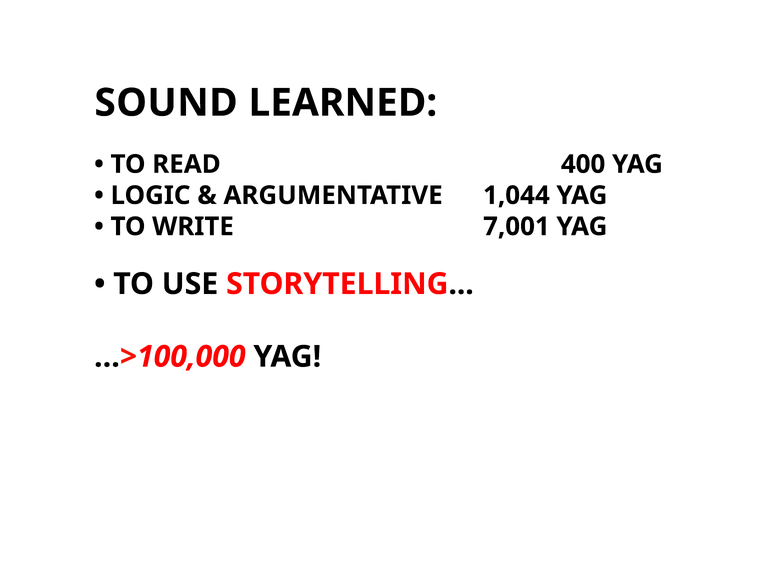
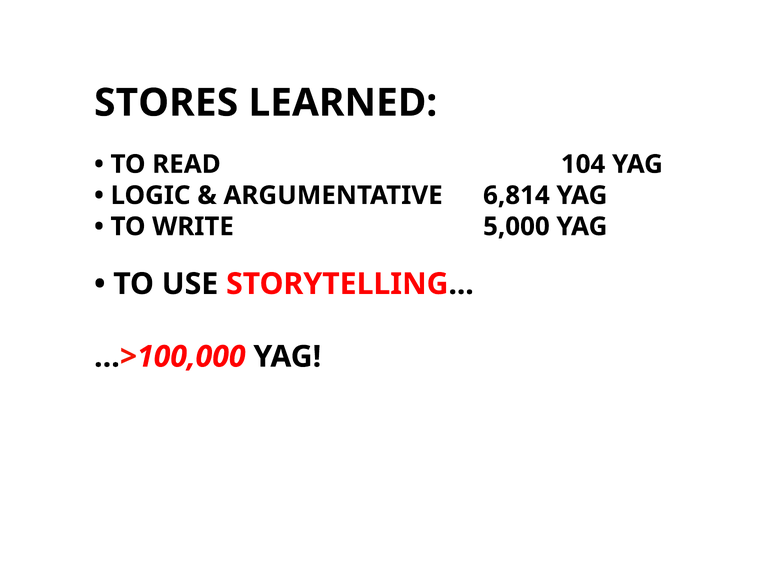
SOUND: SOUND -> STORES (166, 103)
400: 400 -> 104 (583, 164)
1,044: 1,044 -> 6,814 (516, 195)
7,001: 7,001 -> 5,000 (516, 226)
